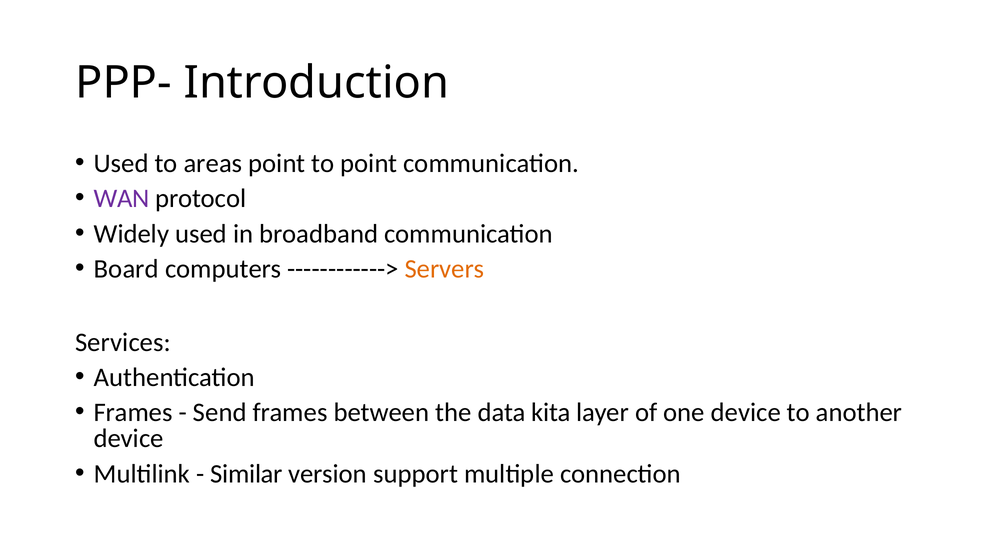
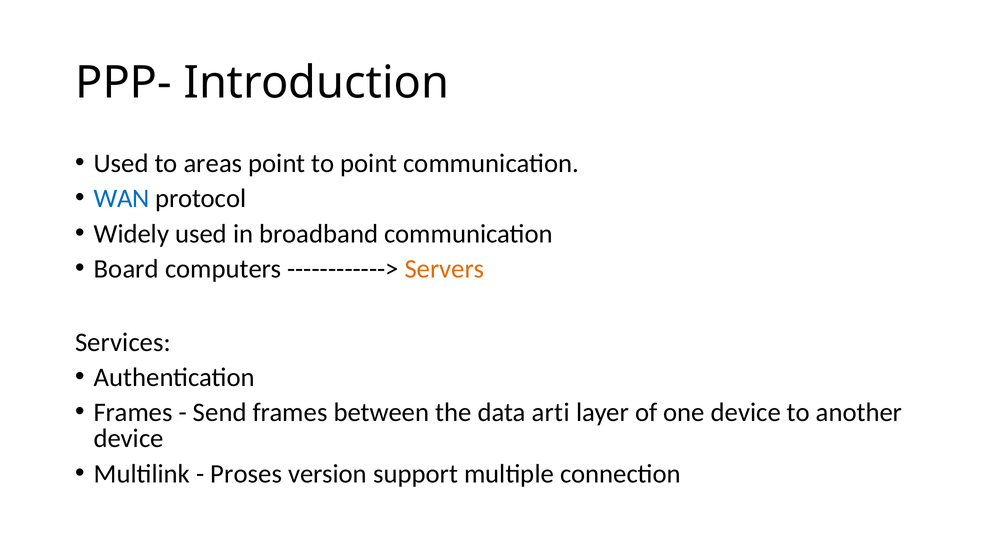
WAN colour: purple -> blue (122, 199)
kita: kita -> arti (551, 413)
Similar: Similar -> Proses (246, 474)
